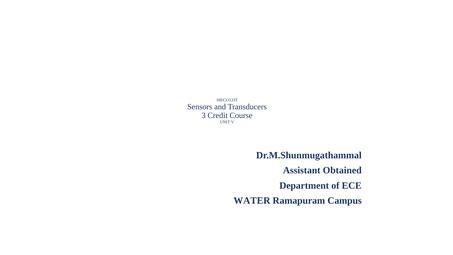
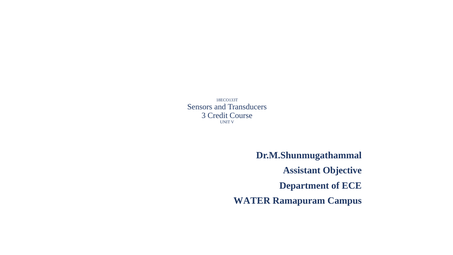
Obtained: Obtained -> Objective (342, 170)
